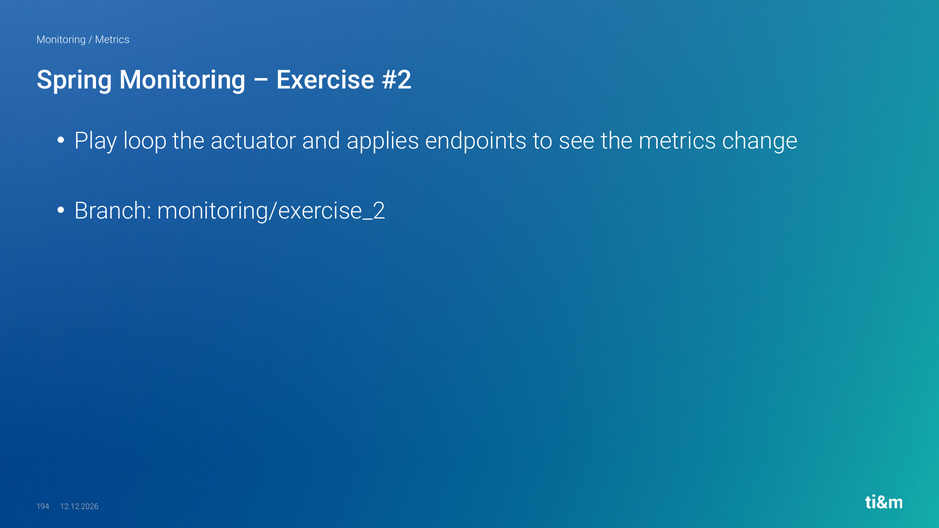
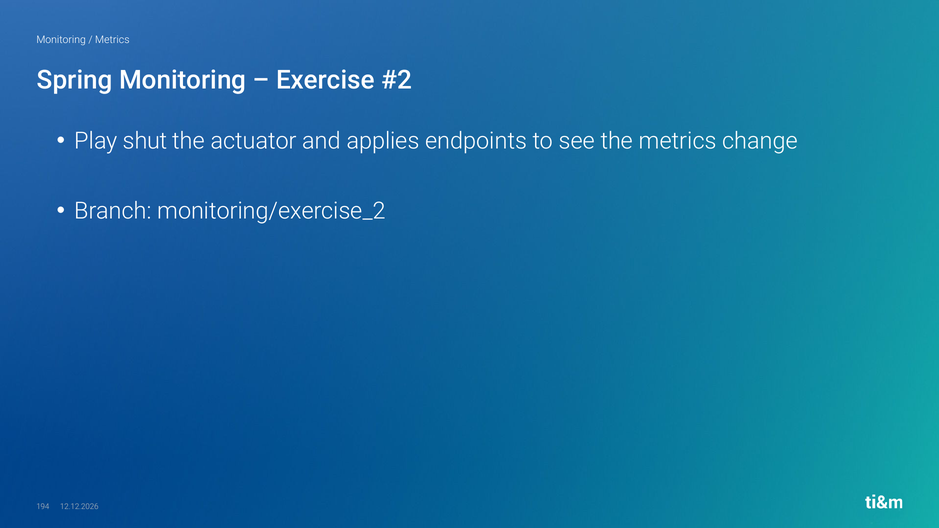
loop: loop -> shut (145, 141)
